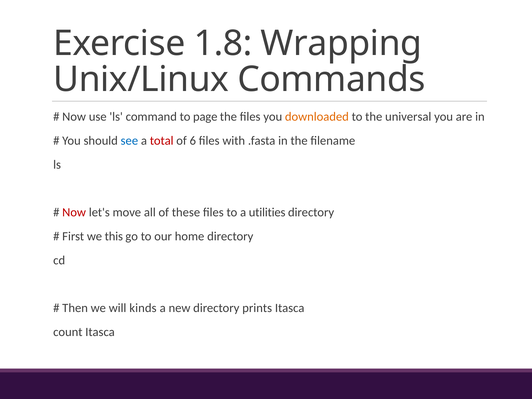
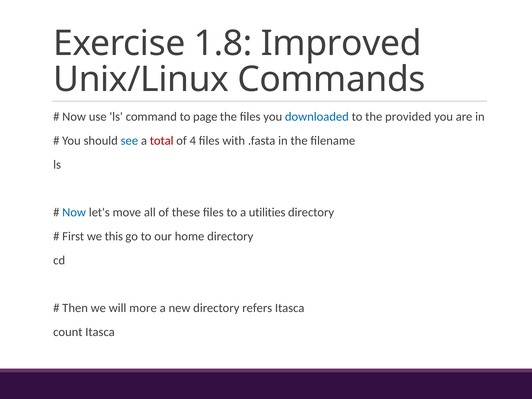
Wrapping: Wrapping -> Improved (341, 43)
downloaded colour: orange -> blue (317, 117)
universal: universal -> provided (408, 117)
6: 6 -> 4 (193, 141)
Now colour: red -> blue (74, 212)
kinds: kinds -> more (143, 308)
prints: prints -> refers (257, 308)
